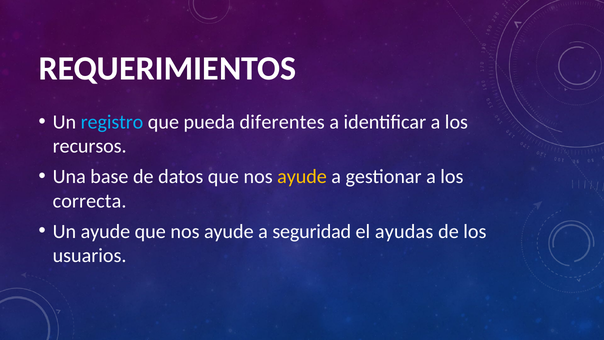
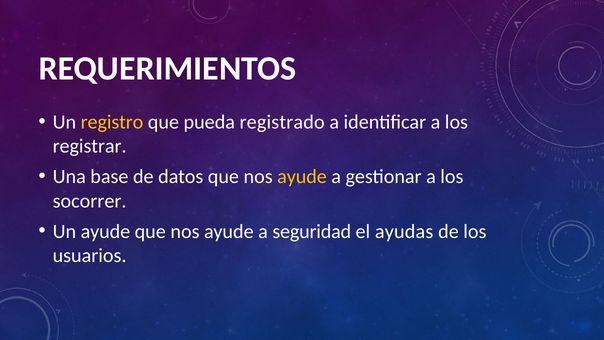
registro colour: light blue -> yellow (112, 122)
diferentes: diferentes -> registrado (282, 122)
recursos: recursos -> registrar (90, 146)
correcta: correcta -> socorrer (90, 201)
